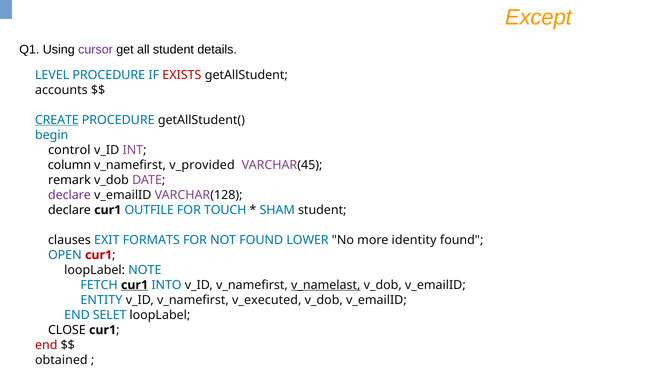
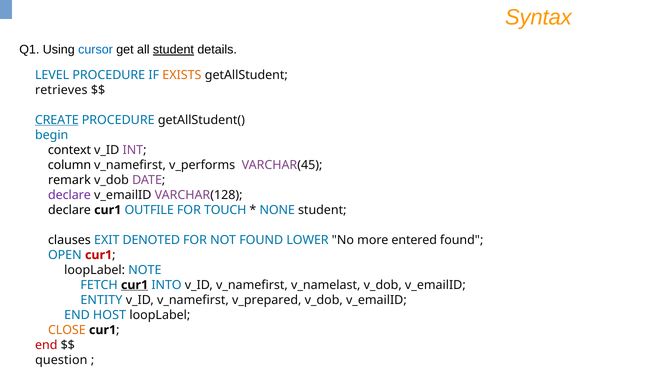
Except: Except -> Syntax (538, 17)
cursor colour: purple -> blue (96, 50)
student underline: none -> present (173, 50)
EXISTS colour: red -> orange (182, 75)
accounts: accounts -> retrieves (61, 90)
control: control -> context (69, 150)
v_provided: v_provided -> v_performs (202, 165)
SHAM: SHAM -> NONE (277, 210)
FORMATS: FORMATS -> DENOTED (151, 240)
identity: identity -> entered (414, 240)
v_namelast underline: present -> none (326, 285)
v_executed: v_executed -> v_prepared (267, 300)
SELET: SELET -> HOST (110, 315)
CLOSE colour: black -> orange (67, 330)
obtained: obtained -> question (61, 360)
